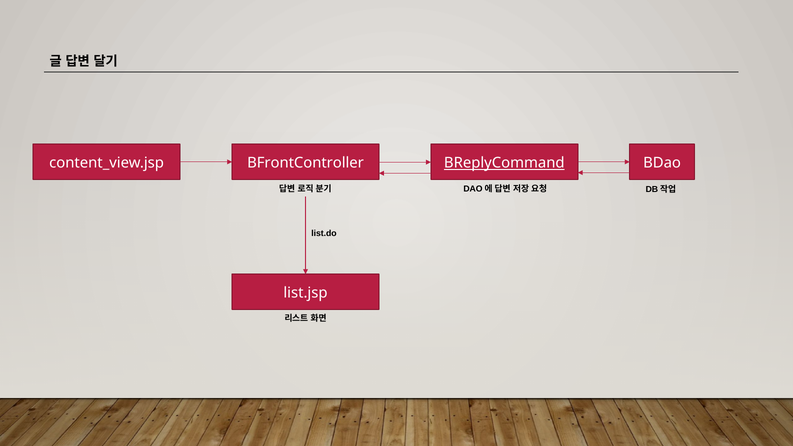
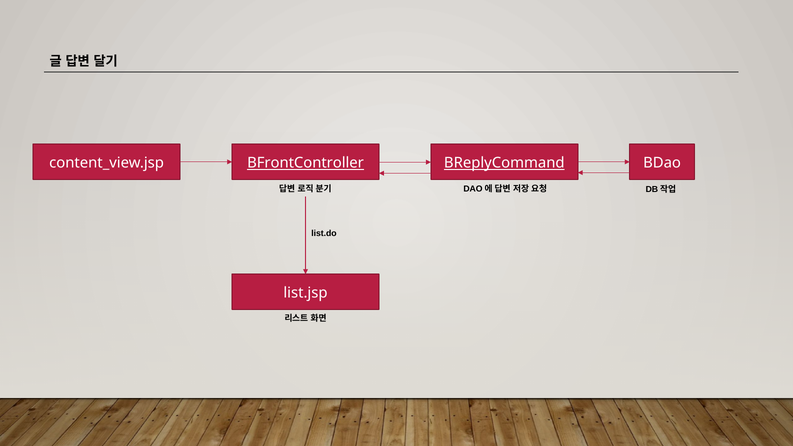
BFrontController underline: none -> present (306, 163)
